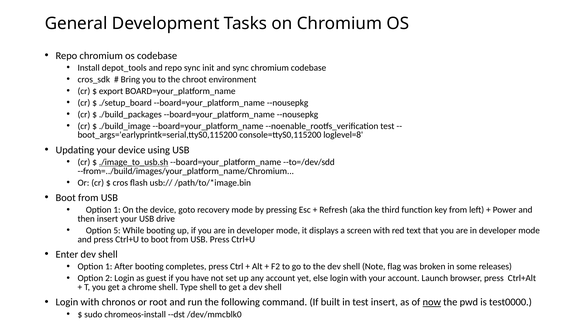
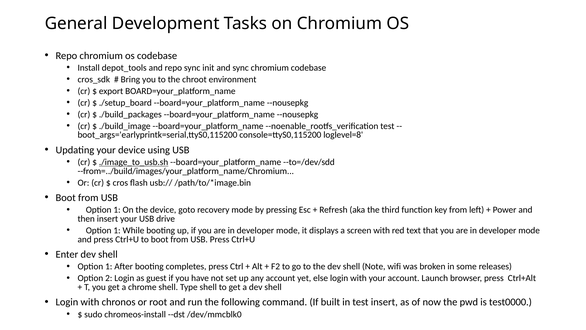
5: 5 -> 1 (117, 230)
flag: flag -> wifi (394, 266)
now underline: present -> none (432, 302)
